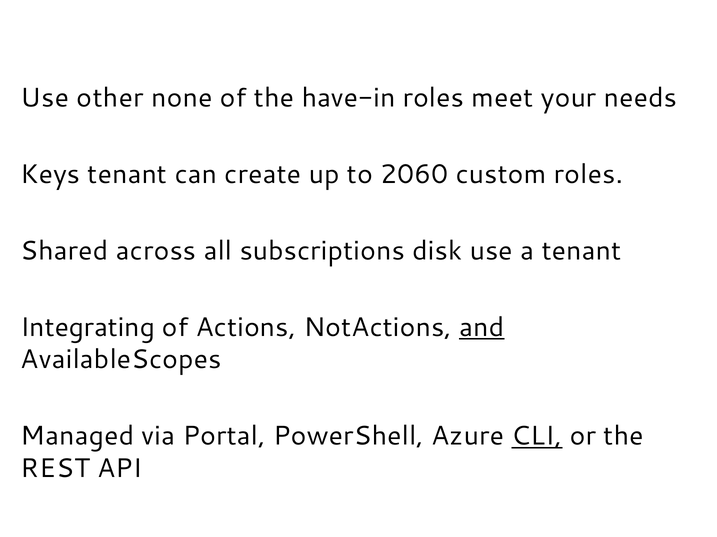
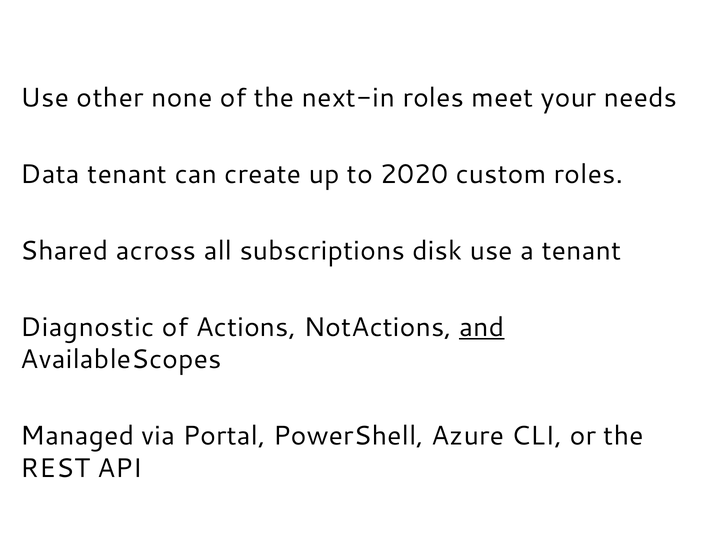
have-in: have-in -> next-in (348, 98)
Keys: Keys -> Data (50, 175)
2060: 2060 -> 2020 (414, 175)
Integrating: Integrating -> Diagnostic (87, 328)
CLI underline: present -> none (537, 437)
